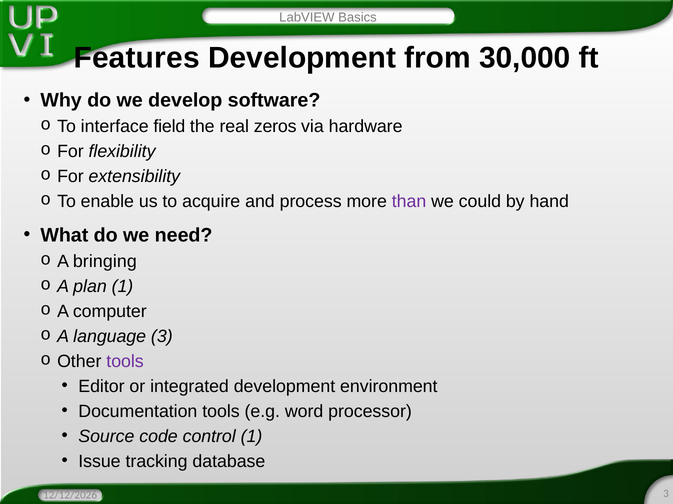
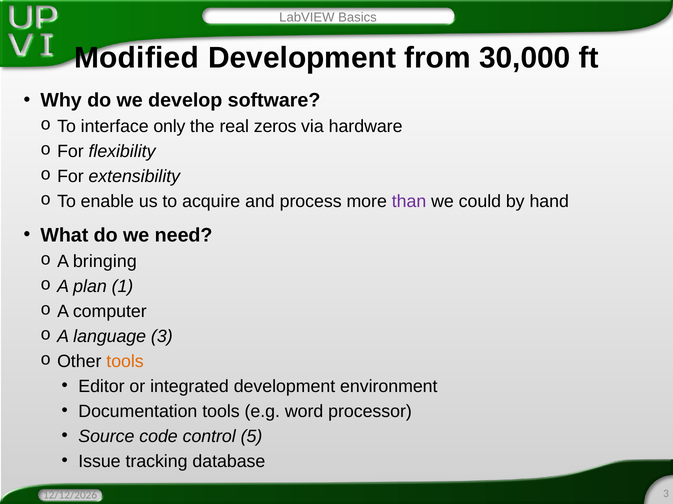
Features: Features -> Modified (137, 58)
field: field -> only (169, 127)
tools colour: purple -> orange (125, 362)
control 1: 1 -> 5 (252, 437)
